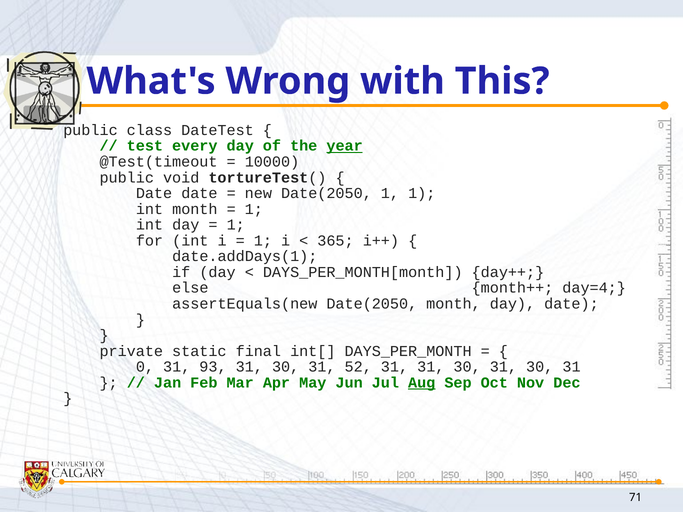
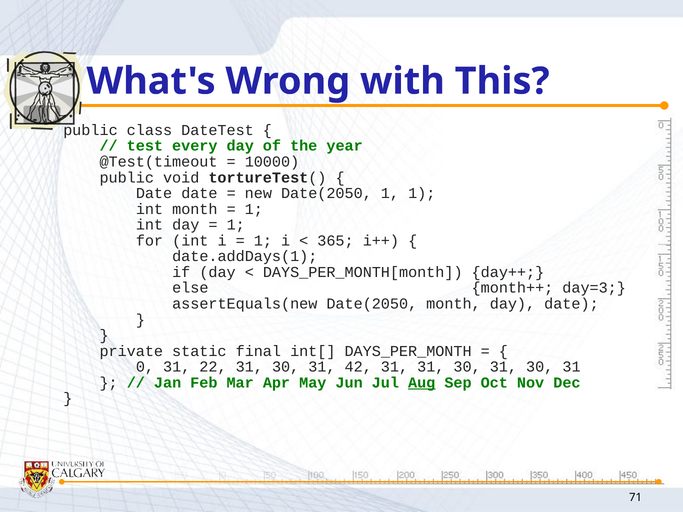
year underline: present -> none (345, 146)
day=4: day=4 -> day=3 (594, 288)
93: 93 -> 22 (213, 367)
52: 52 -> 42 (358, 367)
